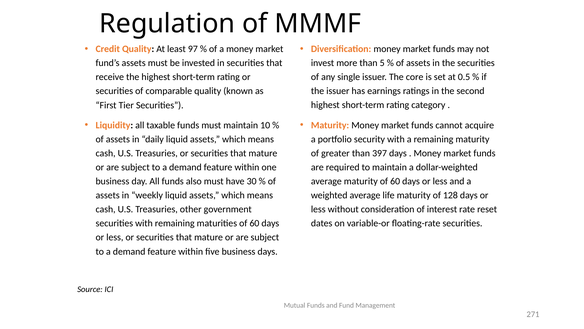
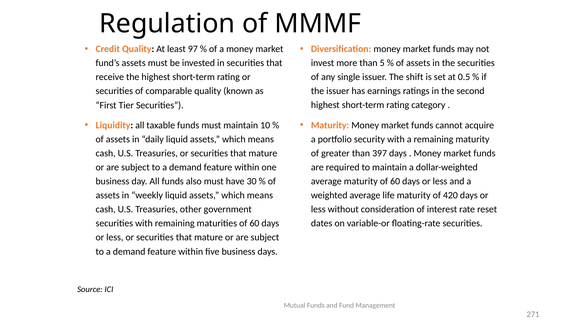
core: core -> shift (415, 77)
128: 128 -> 420 (450, 195)
